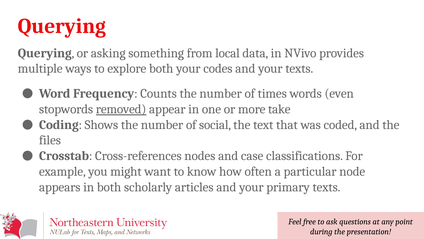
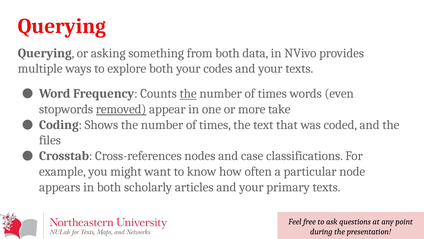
from local: local -> both (227, 53)
the underline: none -> present (188, 93)
social: social -> times (215, 125)
